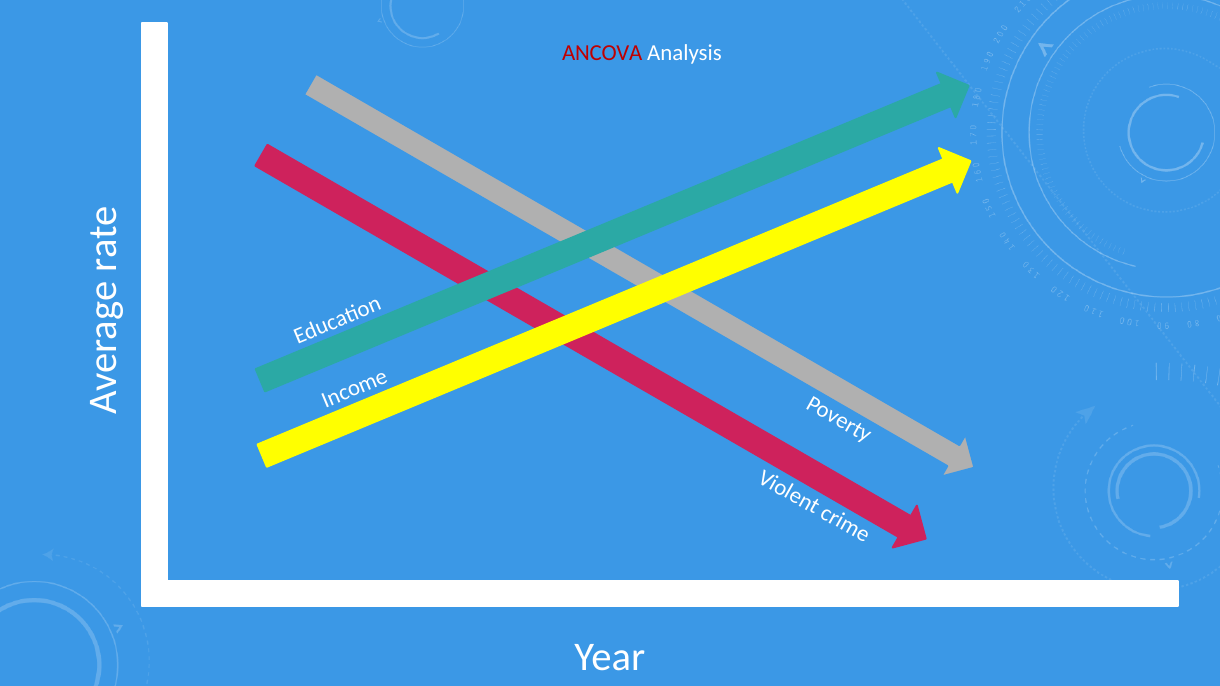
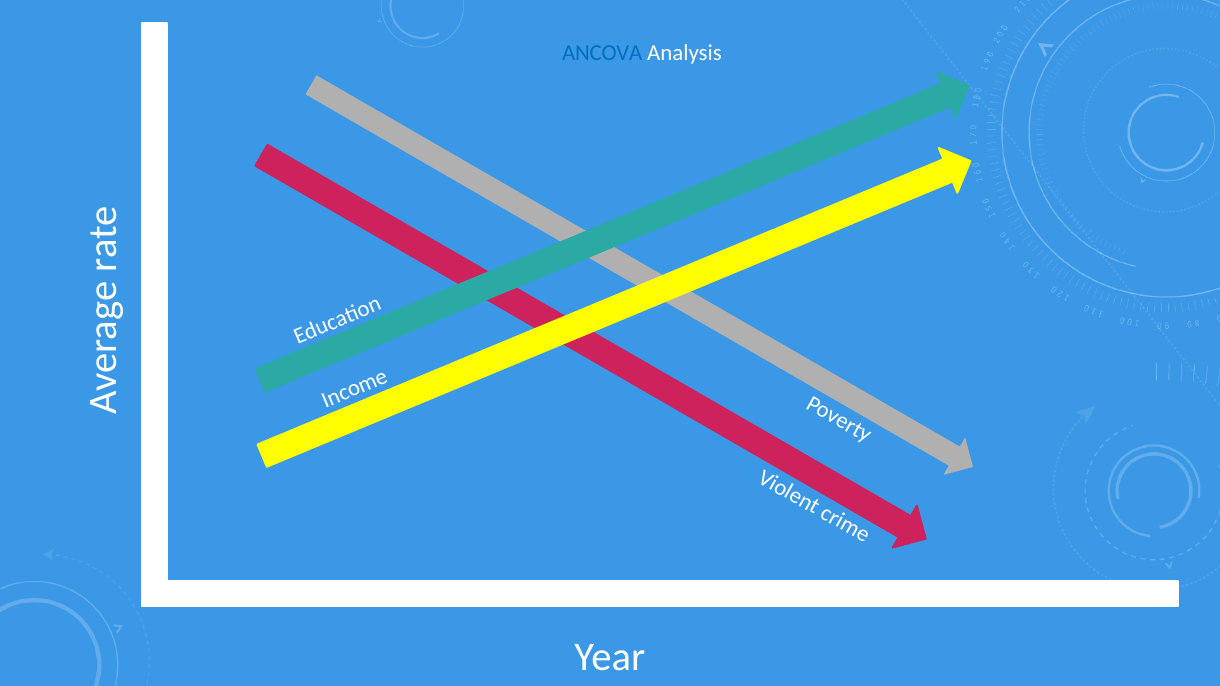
ANCOVA colour: red -> blue (602, 53)
